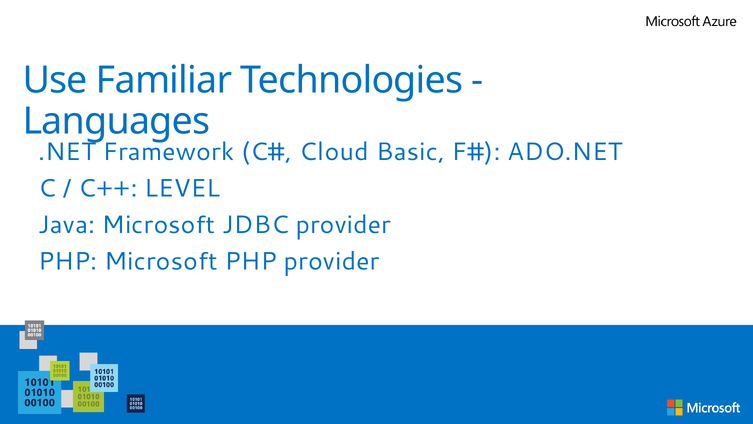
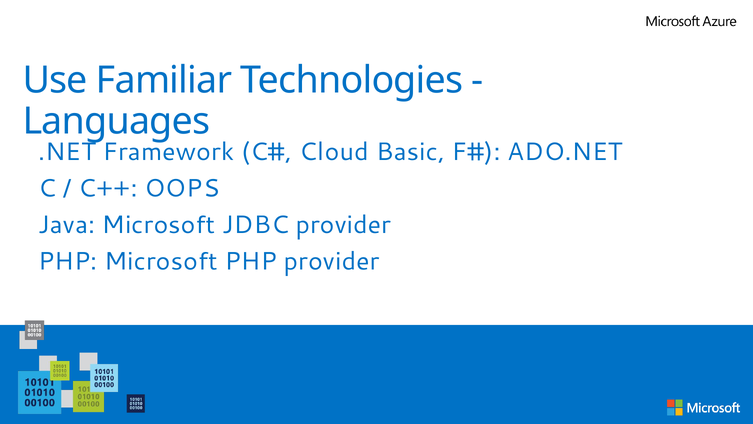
LEVEL: LEVEL -> OOPS (182, 188)
